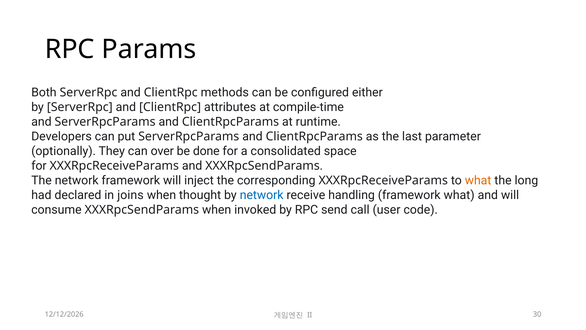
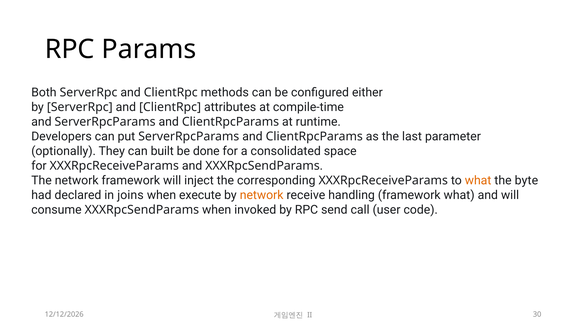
over: over -> built (162, 151)
long: long -> byte (526, 180)
thought: thought -> execute (200, 195)
network colour: blue -> orange (262, 195)
